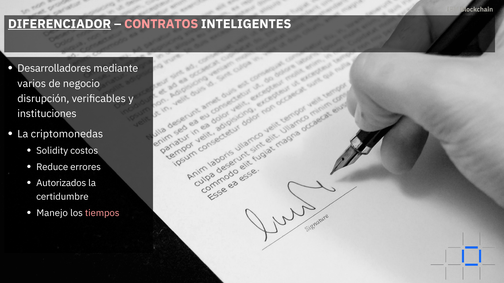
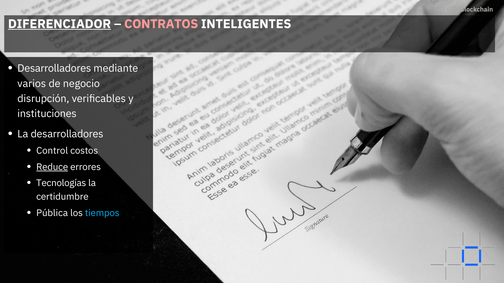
La criptomonedas: criptomonedas -> desarrolladores (67, 134)
Solidity: Solidity -> Control (52, 151)
Reduce underline: none -> present (52, 167)
Autorizados: Autorizados -> Tecnologías (61, 184)
Manejo: Manejo -> Pública (52, 213)
tiempos colour: pink -> light blue (102, 213)
